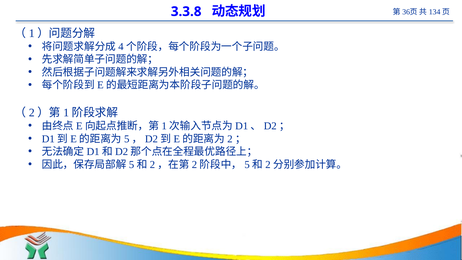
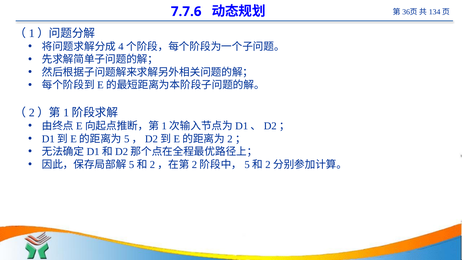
3.3.8: 3.3.8 -> 7.7.6 (186, 12)
